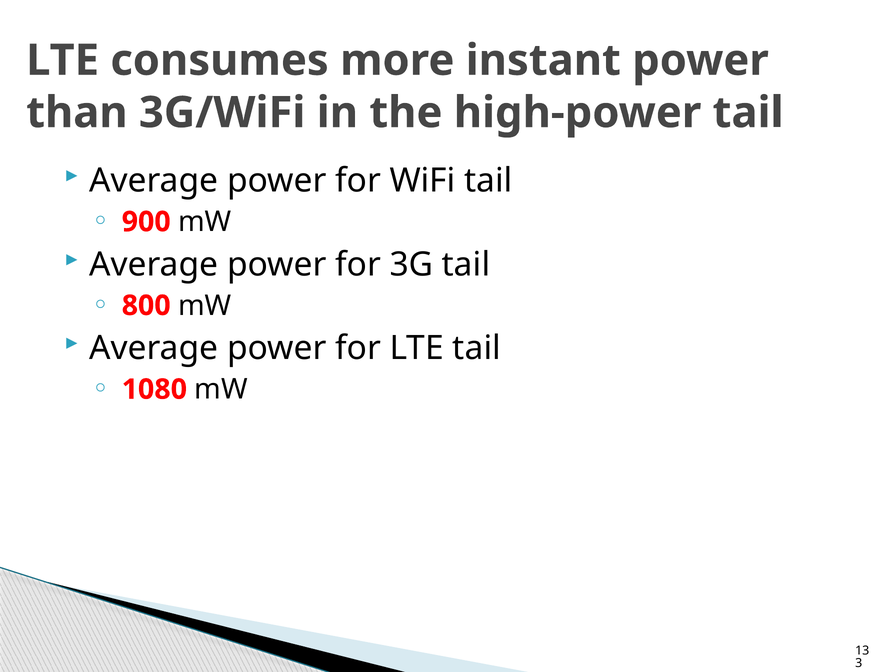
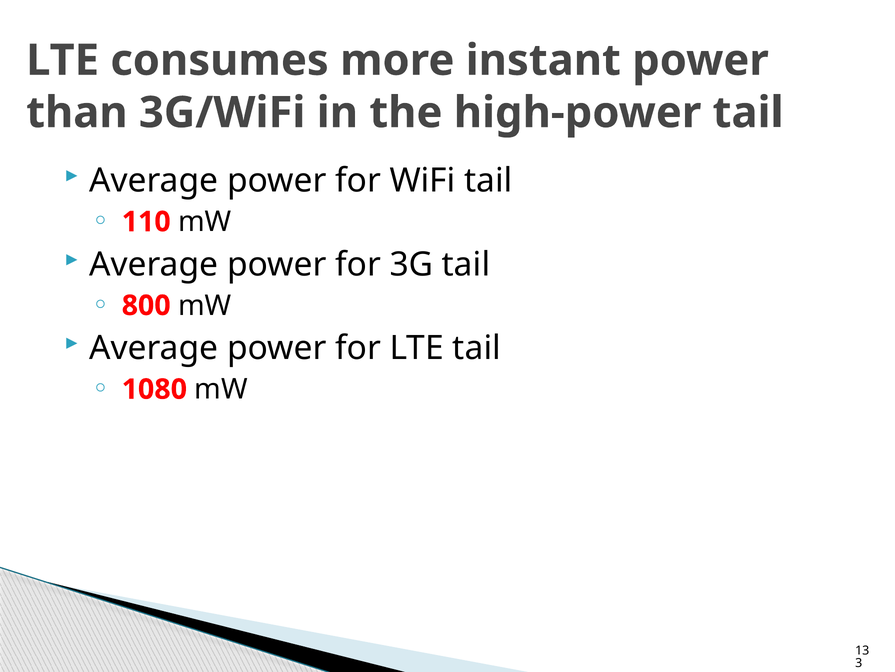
900: 900 -> 110 (146, 222)
